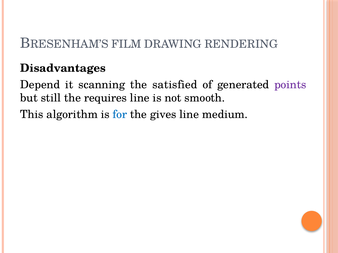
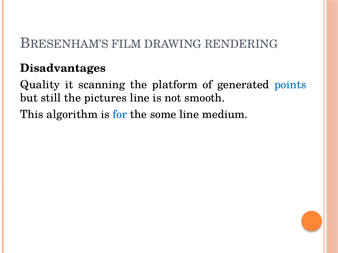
Depend: Depend -> Quality (40, 85)
satisfied: satisfied -> platform (175, 85)
points colour: purple -> blue (290, 85)
requires: requires -> pictures (105, 98)
gives: gives -> some (163, 115)
